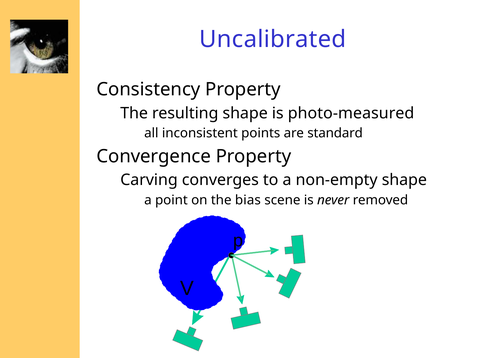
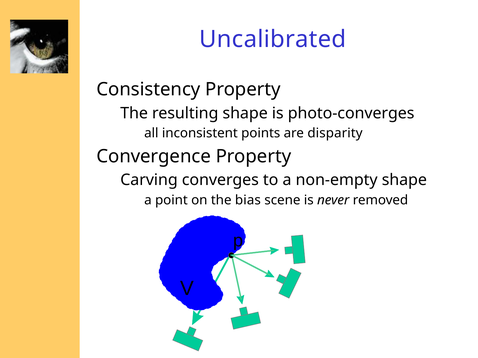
photo-measured: photo-measured -> photo-converges (351, 113)
standard: standard -> disparity (335, 133)
